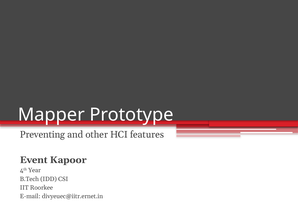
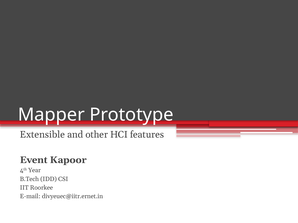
Preventing: Preventing -> Extensible (42, 135)
